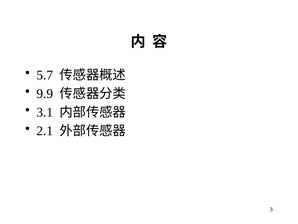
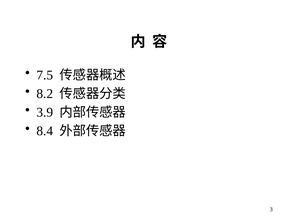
5.7: 5.7 -> 7.5 (45, 75)
9.9: 9.9 -> 8.2 (45, 93)
3.1: 3.1 -> 3.9 (45, 112)
2.1: 2.1 -> 8.4 (45, 131)
